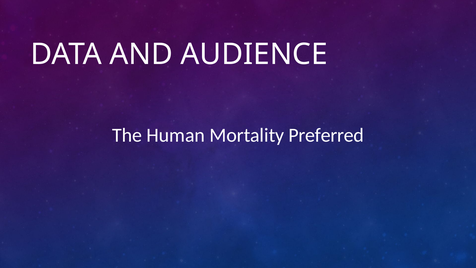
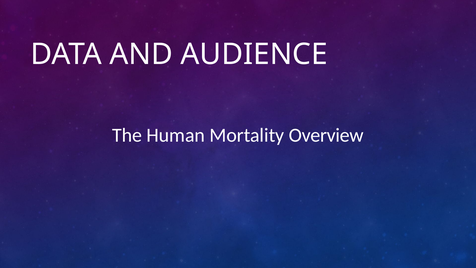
Preferred: Preferred -> Overview (326, 135)
